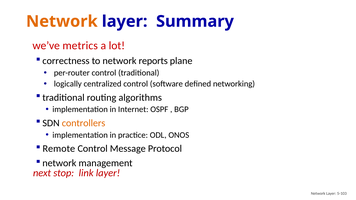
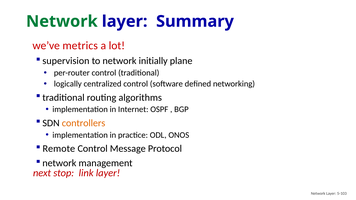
Network colour: orange -> green (62, 21)
correctness: correctness -> supervision (66, 61)
reports: reports -> initially (153, 61)
